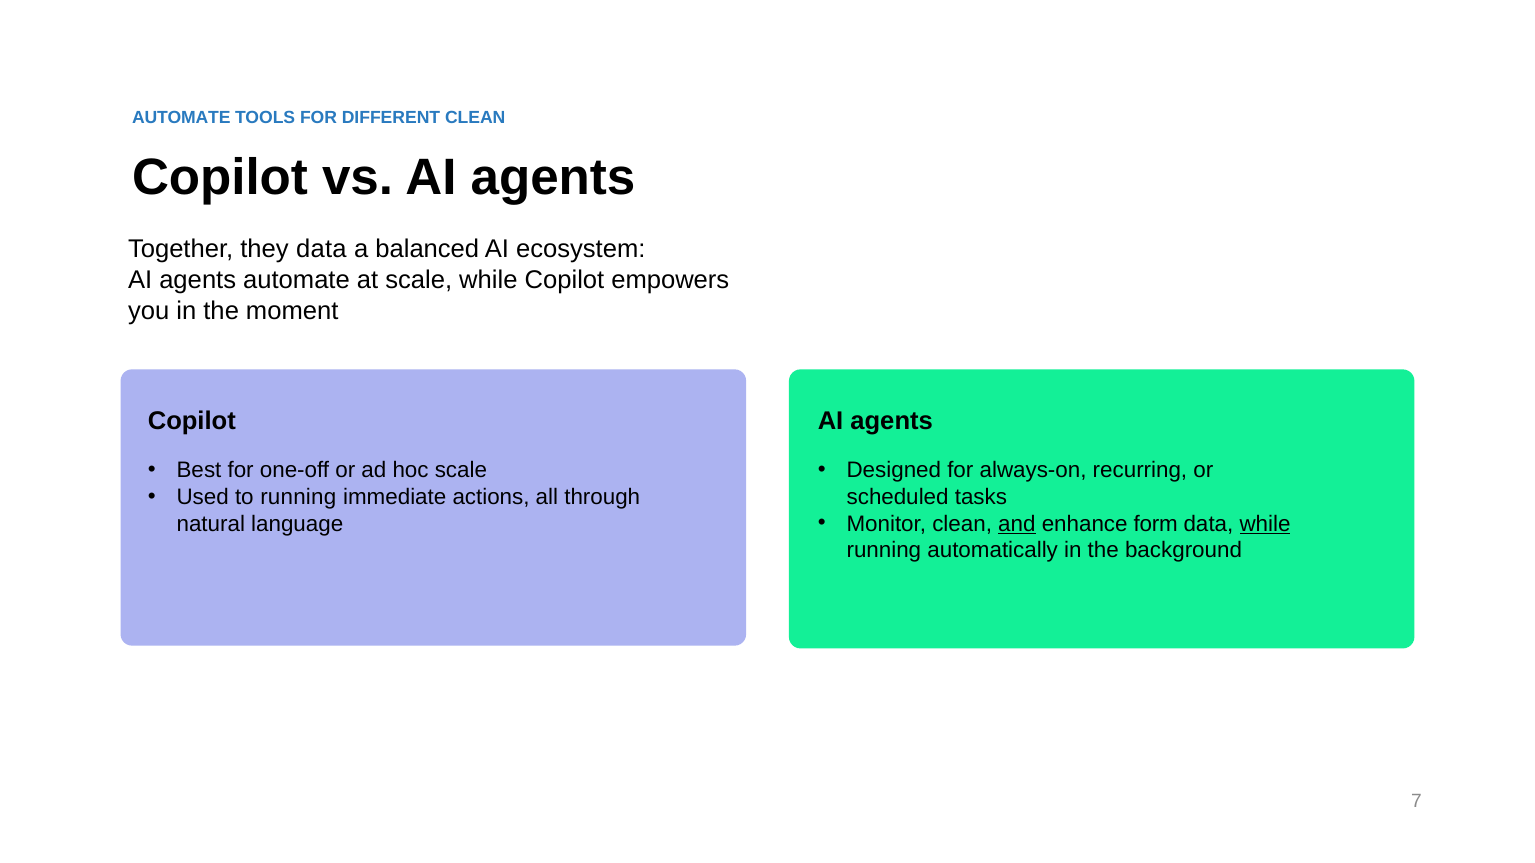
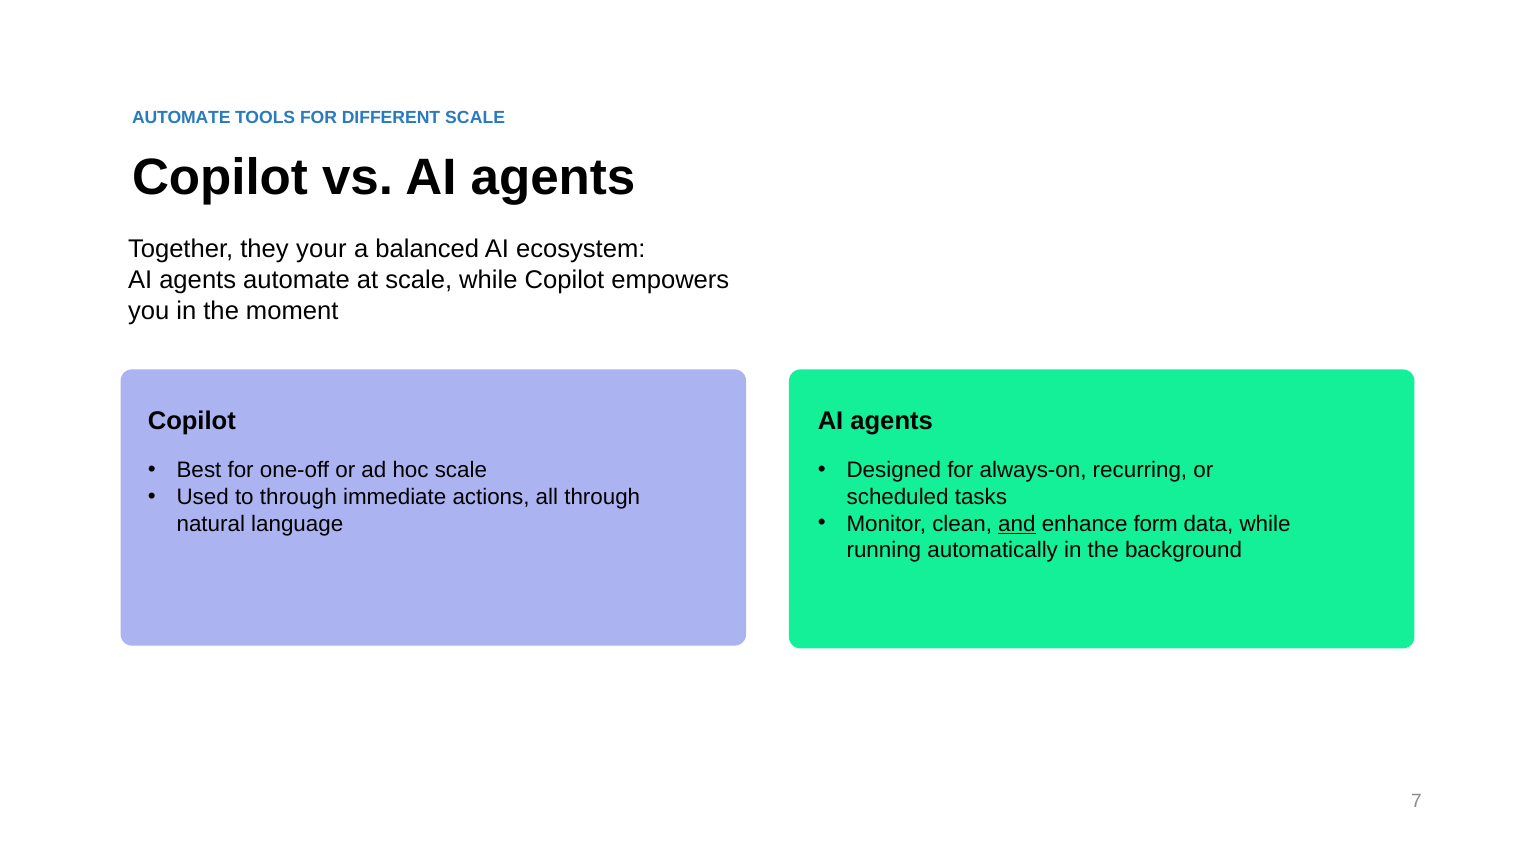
DIFFERENT CLEAN: CLEAN -> SCALE (475, 118)
they data: data -> your (321, 250)
to running: running -> through (298, 497)
while underline: present -> none (1265, 524)
